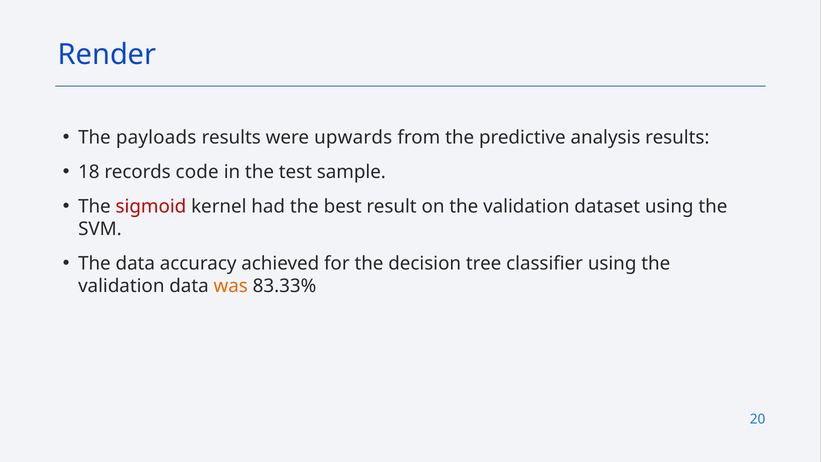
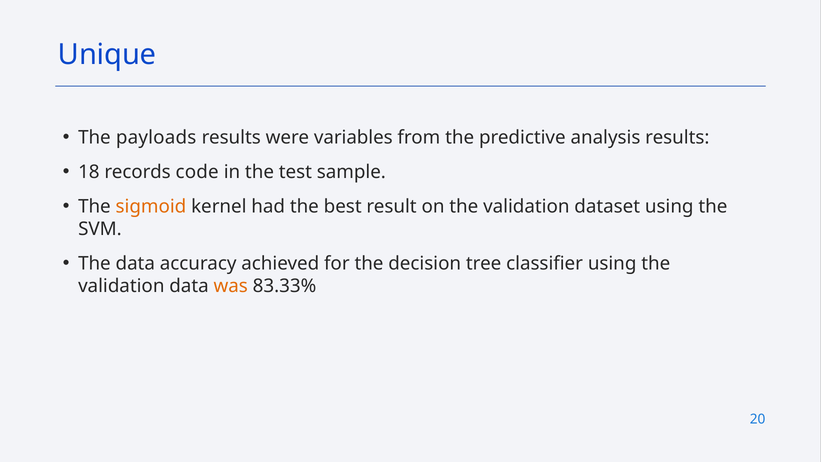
Render: Render -> Unique (107, 55)
upwards: upwards -> variables (353, 137)
sigmoid colour: red -> orange (151, 206)
